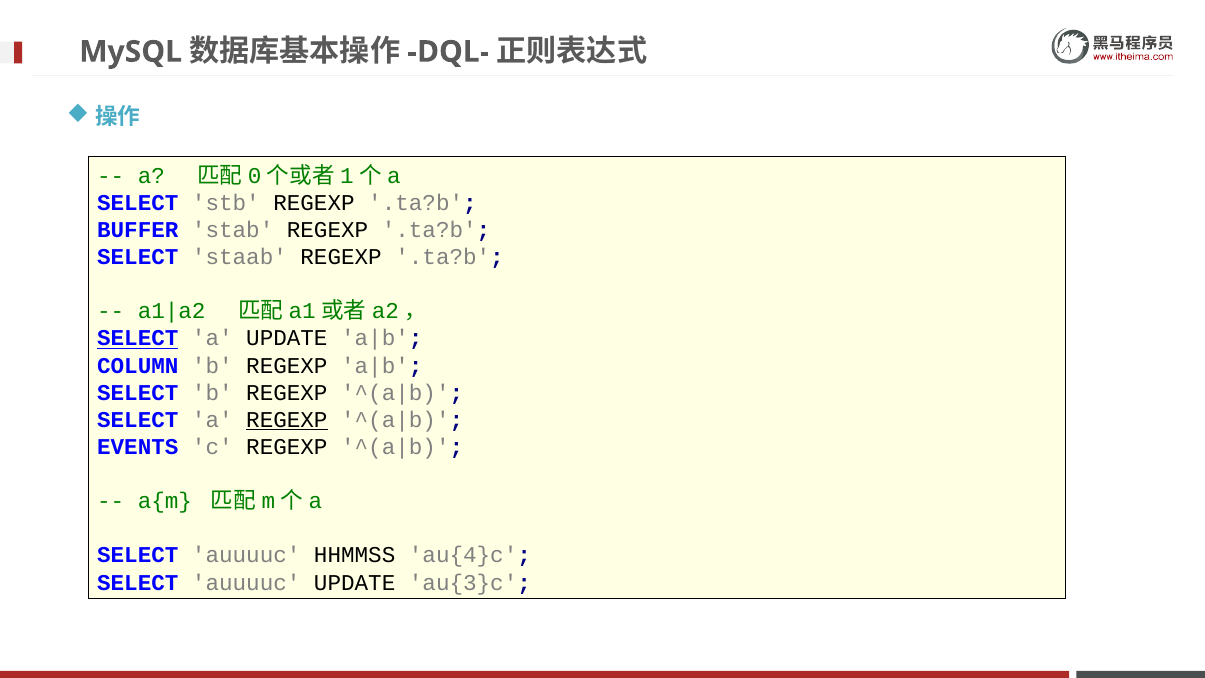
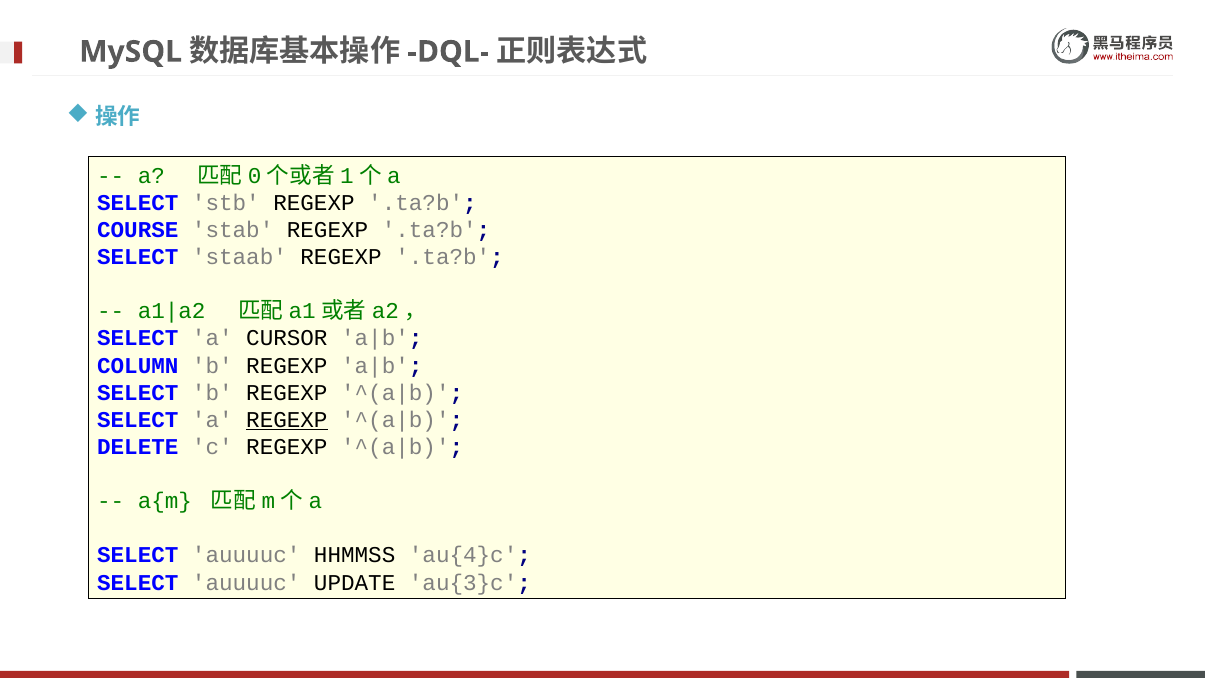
BUFFER: BUFFER -> COURSE (138, 230)
SELECT underline: present -> none (138, 338)
a UPDATE: UPDATE -> CURSOR (287, 338)
EVENTS: EVENTS -> DELETE (138, 447)
